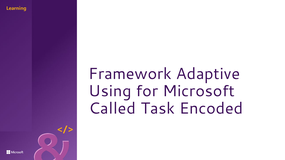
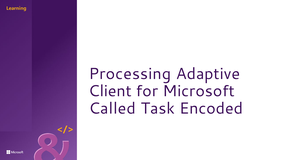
Framework: Framework -> Processing (130, 74)
Using: Using -> Client (110, 91)
